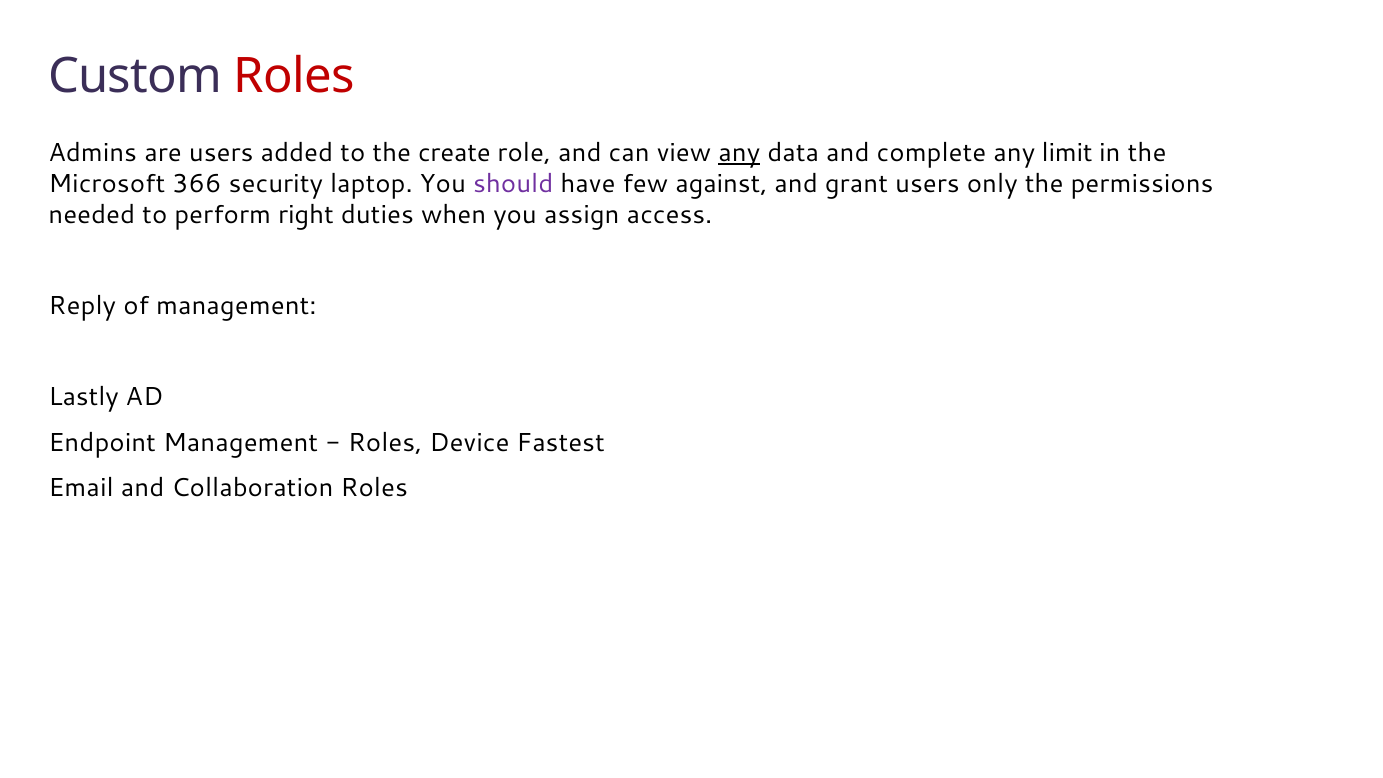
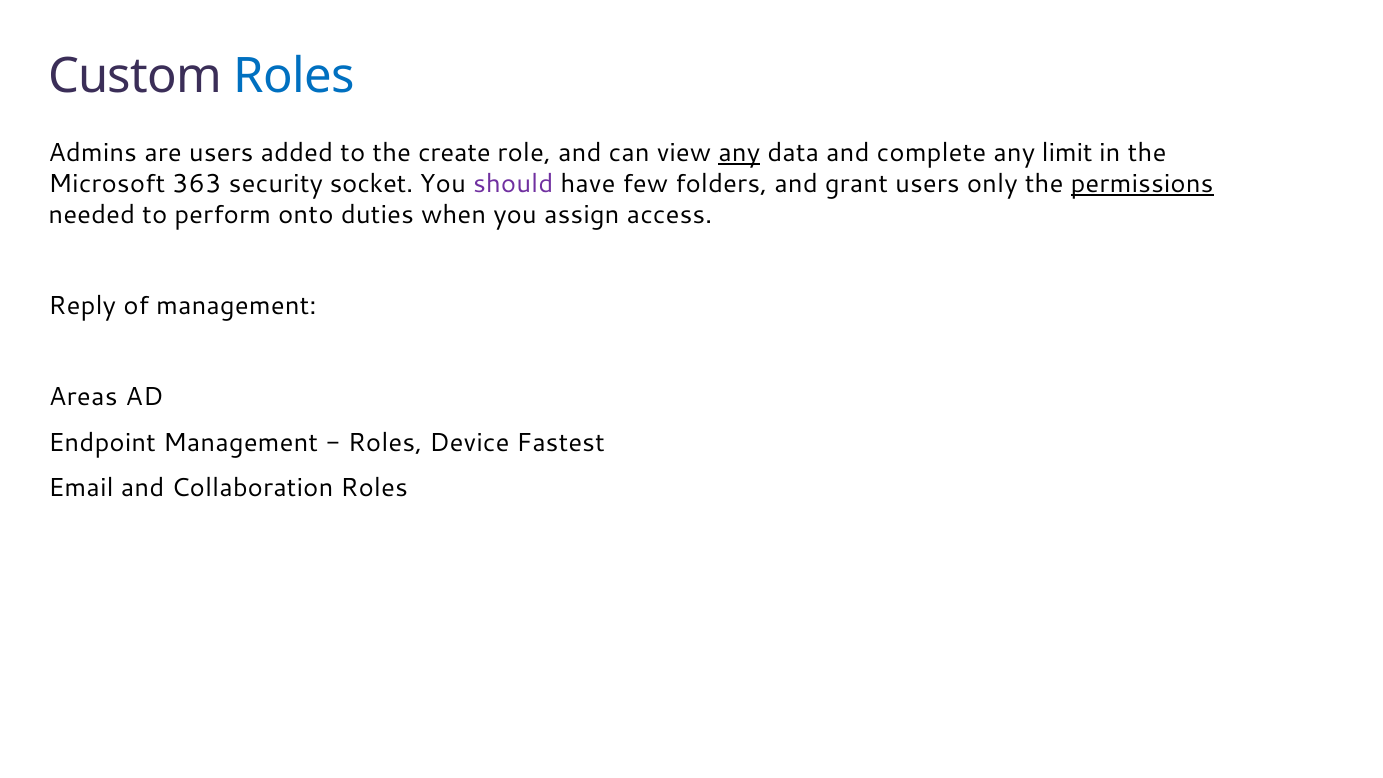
Roles colour: red -> blue (294, 77)
366: 366 -> 363 (197, 184)
laptop: laptop -> socket (372, 184)
against: against -> folders (721, 184)
permissions underline: none -> present (1142, 184)
right: right -> onto (306, 215)
Lastly: Lastly -> Areas (83, 397)
